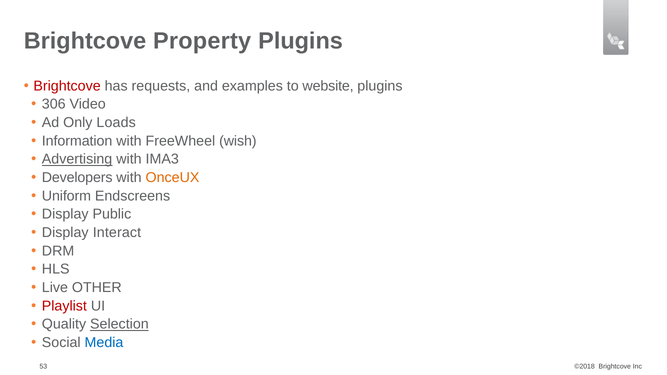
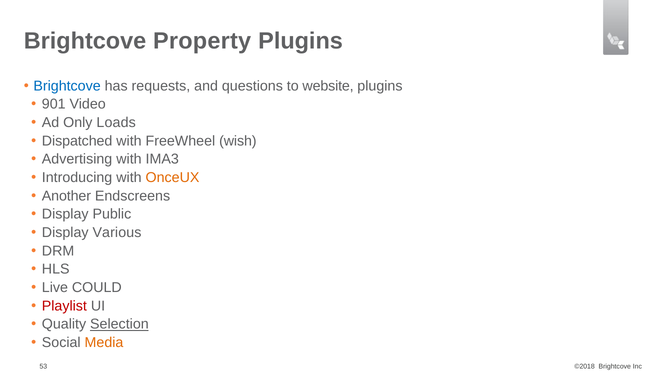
Brightcove colour: red -> blue (67, 86)
examples: examples -> questions (252, 86)
306: 306 -> 901 (54, 104)
Information: Information -> Dispatched (77, 141)
Advertising underline: present -> none (77, 159)
Developers: Developers -> Introducing (77, 178)
Uniform: Uniform -> Another (66, 196)
Interact: Interact -> Various (117, 233)
OTHER: OTHER -> COULD (97, 288)
Media colour: blue -> orange (104, 343)
